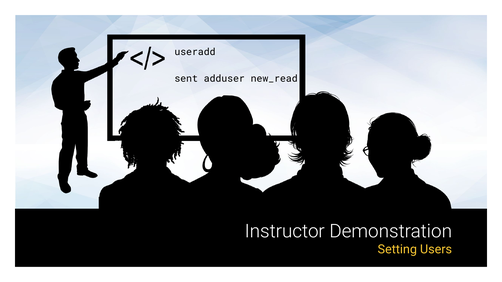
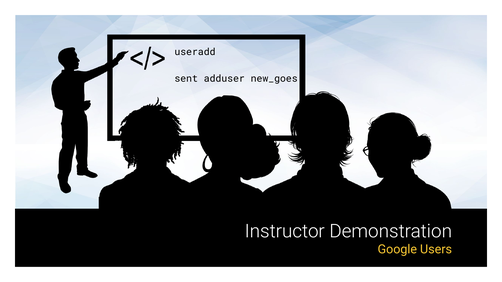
new_read: new_read -> new_goes (274, 79)
Setting: Setting -> Google (397, 250)
